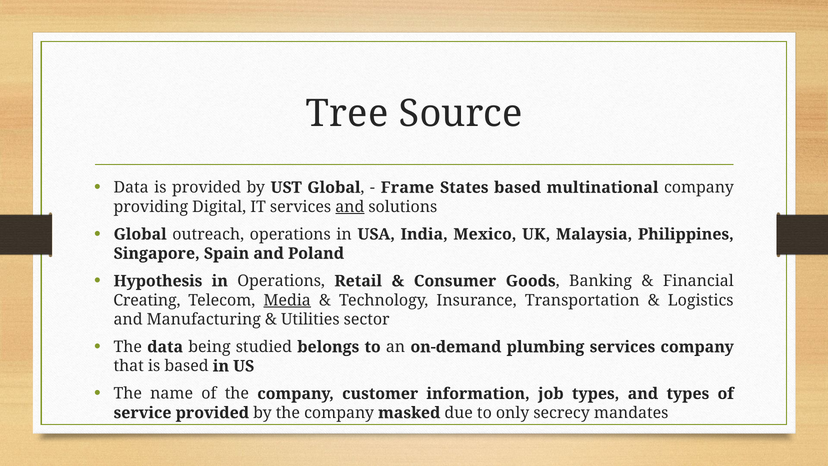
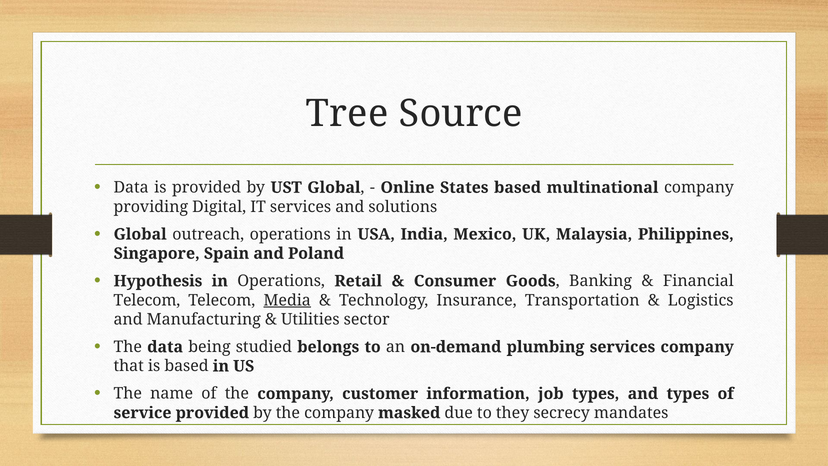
Frame: Frame -> Online (407, 187)
and underline: present -> none (350, 207)
Creating: Creating -> Telecom (147, 300)
only: only -> they (513, 413)
